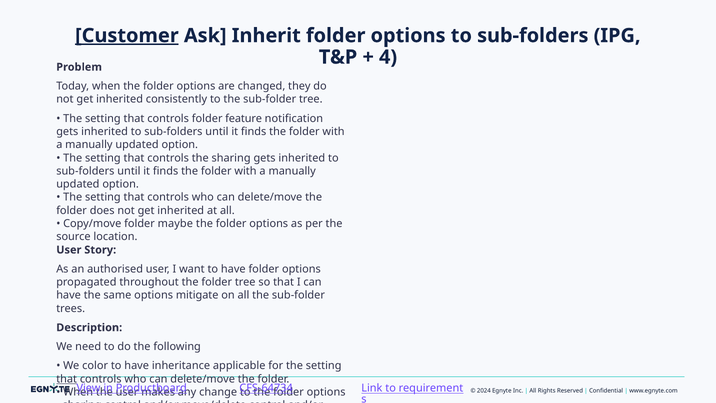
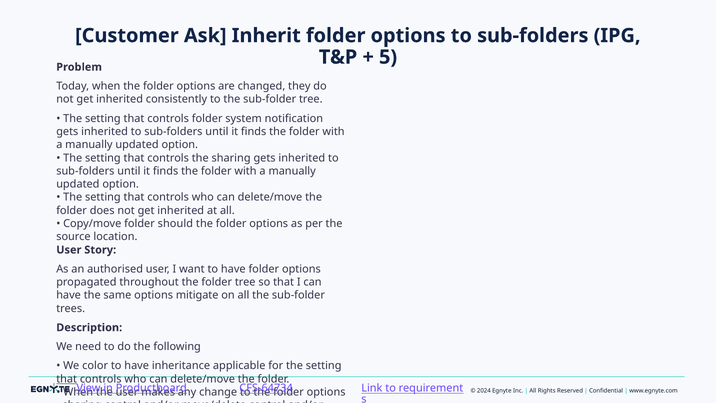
Customer underline: present -> none (127, 36)
4: 4 -> 5 (388, 57)
folder feature: feature -> system (244, 118)
folder maybe: maybe -> should (175, 223)
